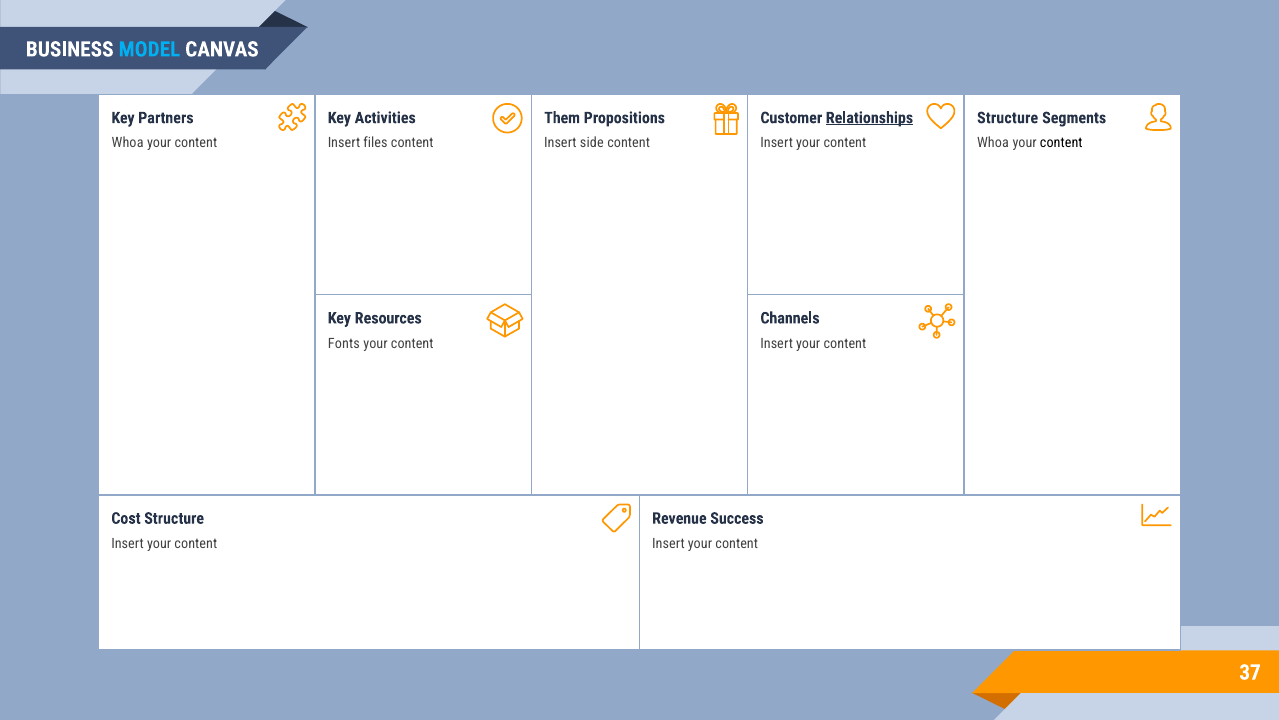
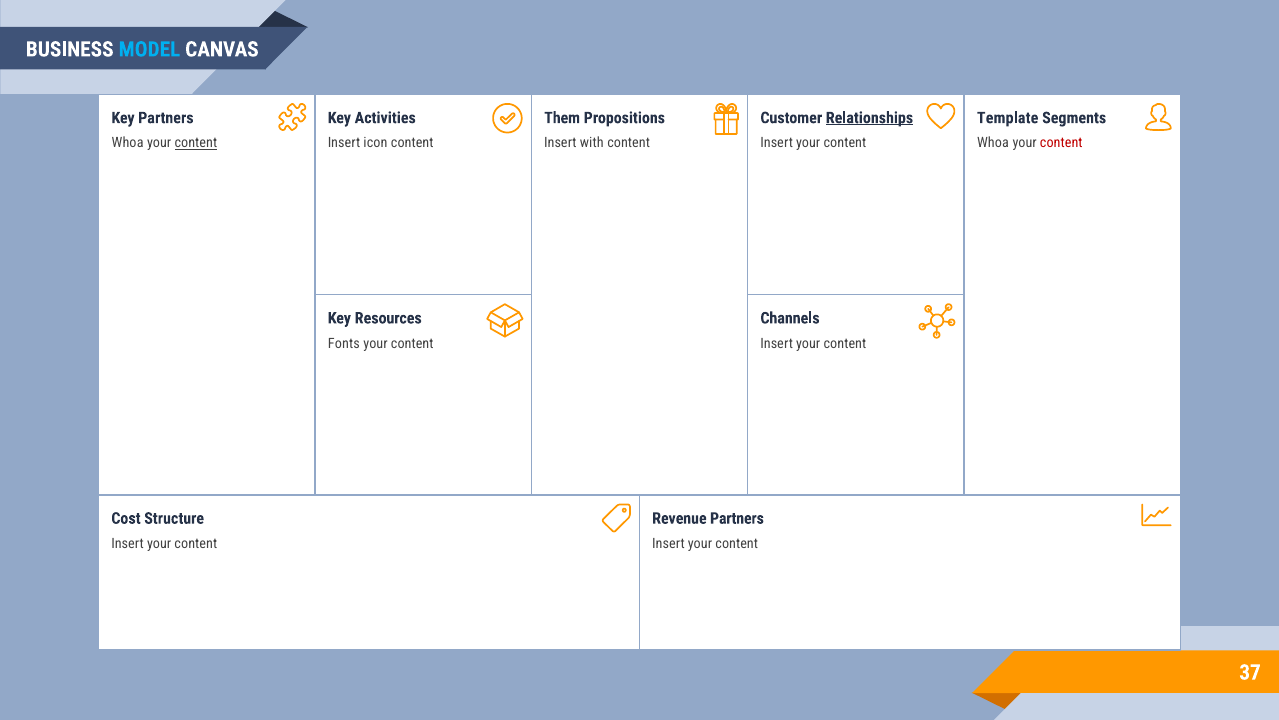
Structure: Structure -> Template (1008, 118)
content underline: none -> present (196, 143)
files: files -> icon (376, 143)
side: side -> with (592, 143)
content colour: black -> red (1061, 143)
Revenue Success: Success -> Partners (737, 518)
